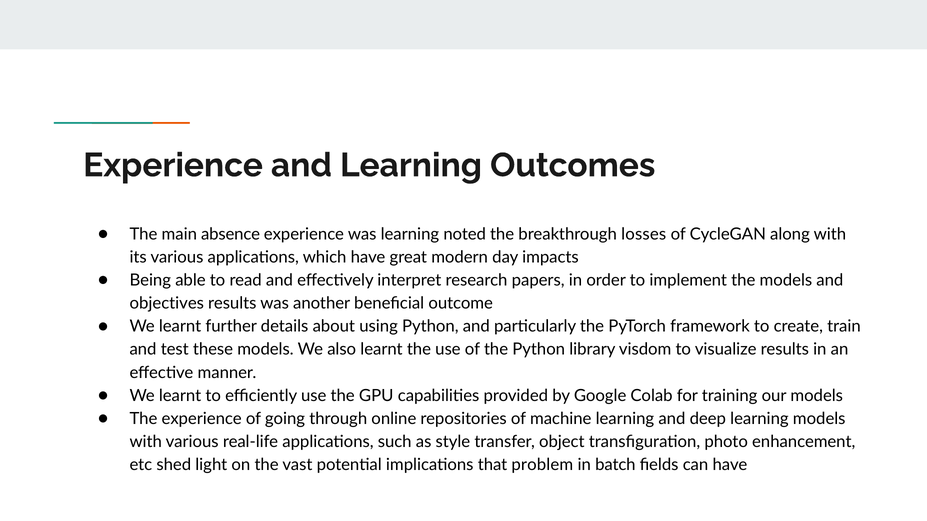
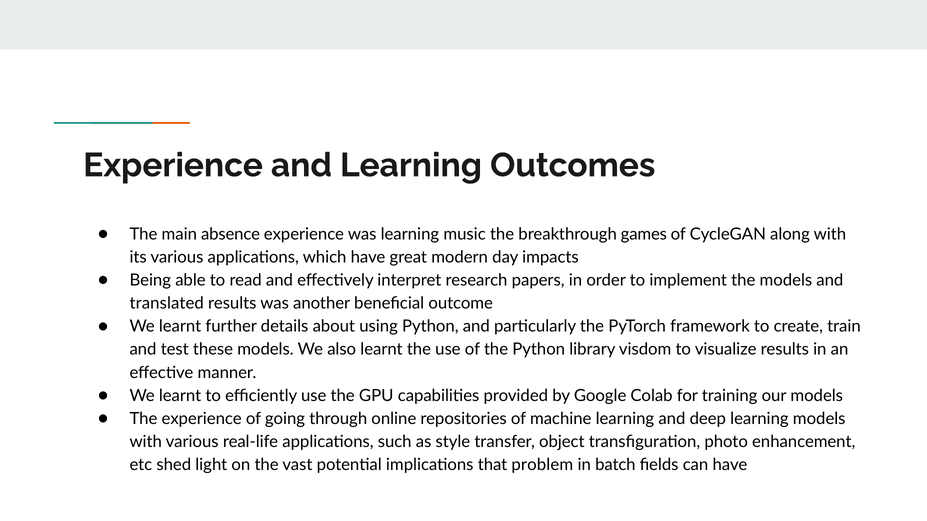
noted: noted -> music (465, 234)
losses: losses -> games (644, 234)
objectives: objectives -> translated (167, 304)
